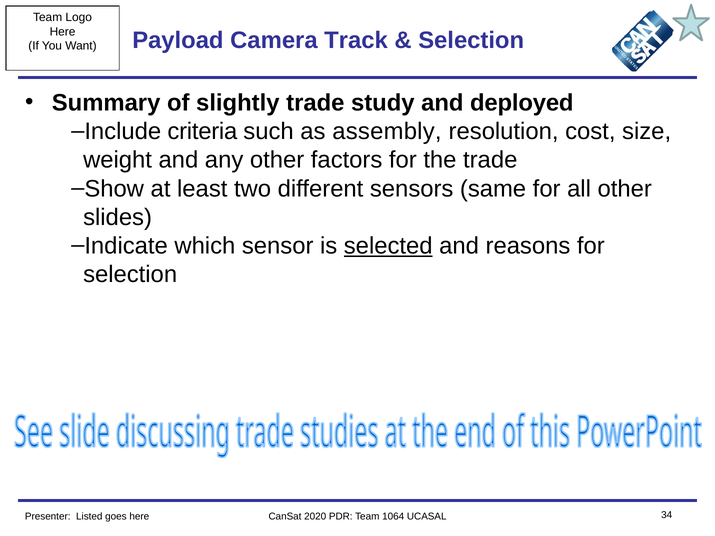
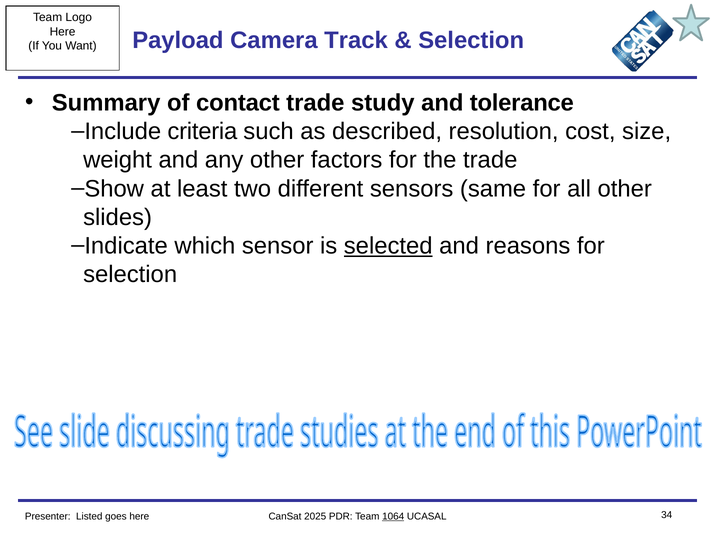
slightly: slightly -> contact (238, 103)
deployed: deployed -> tolerance (522, 103)
assembly: assembly -> described (387, 132)
2020: 2020 -> 2025 (315, 517)
1064 underline: none -> present (393, 517)
